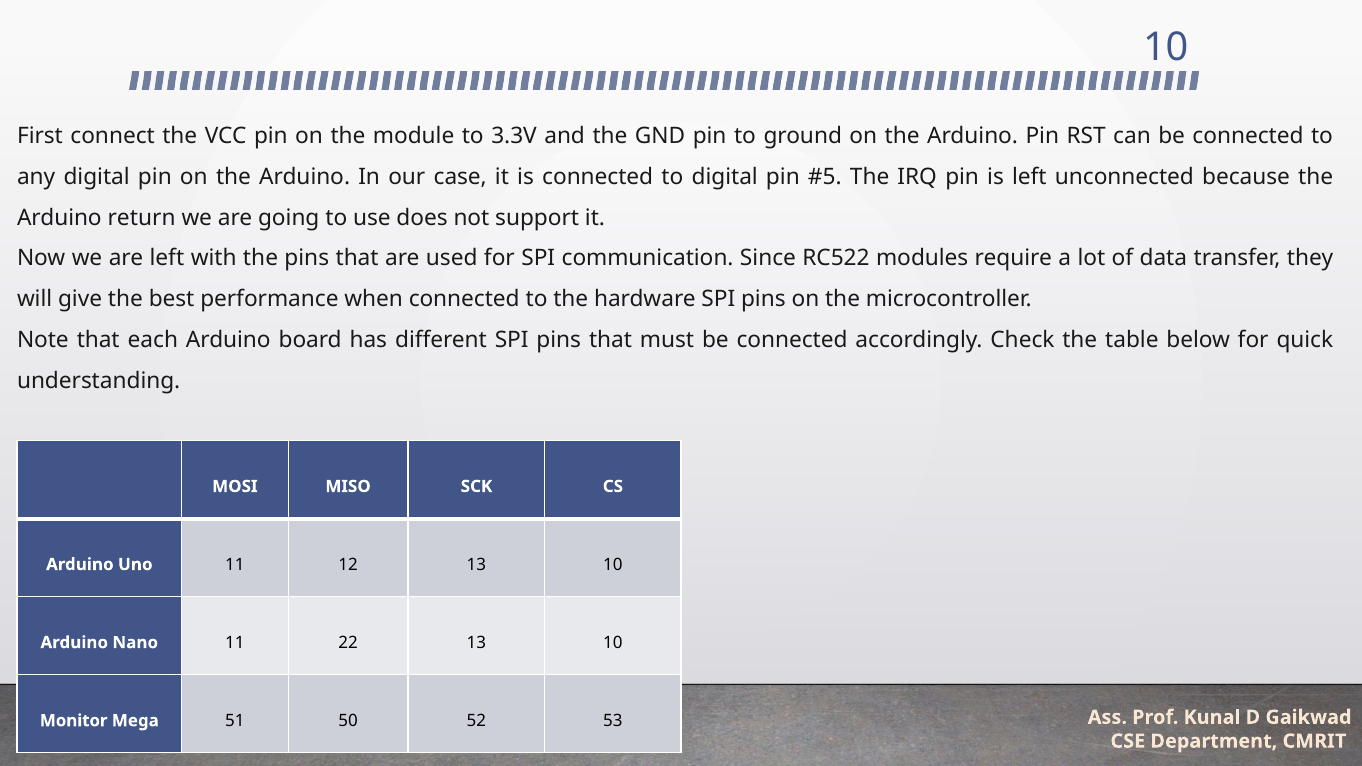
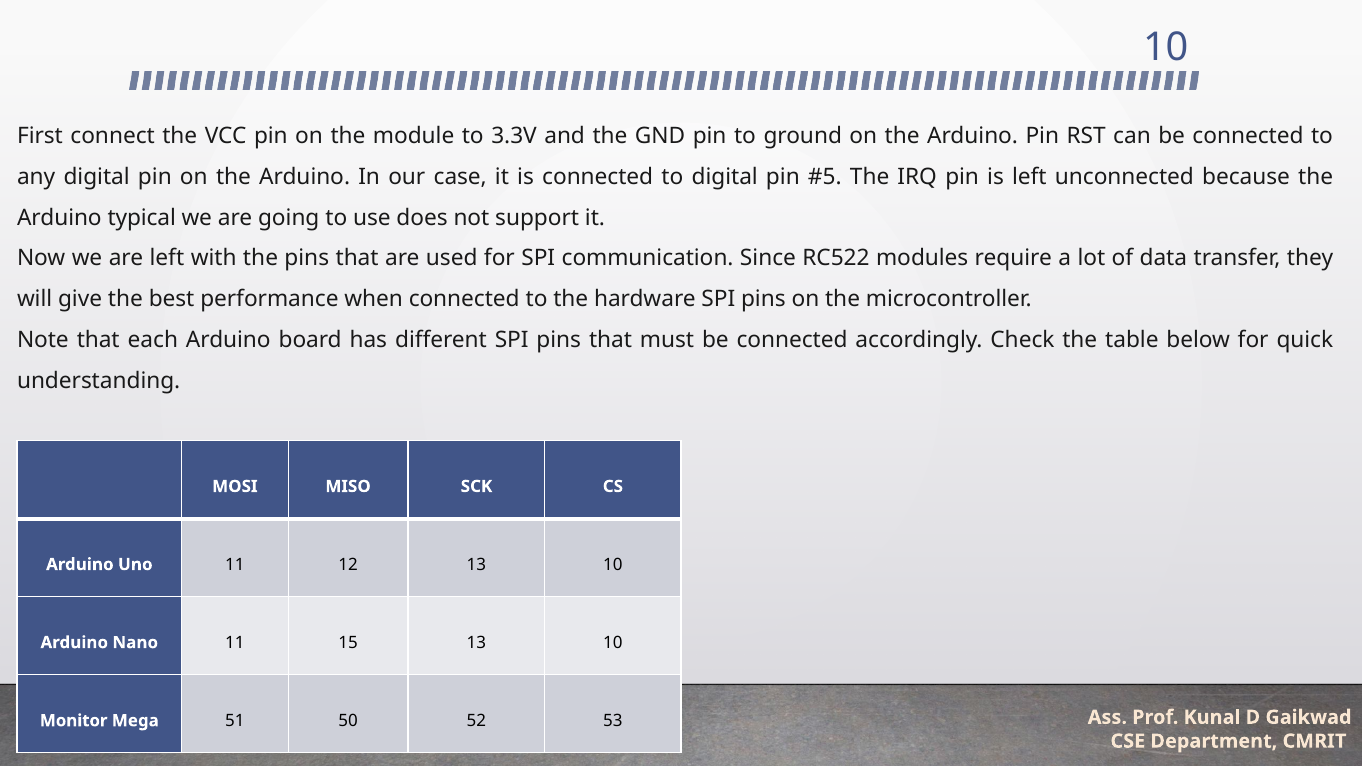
return: return -> typical (142, 218)
22: 22 -> 15 (348, 643)
